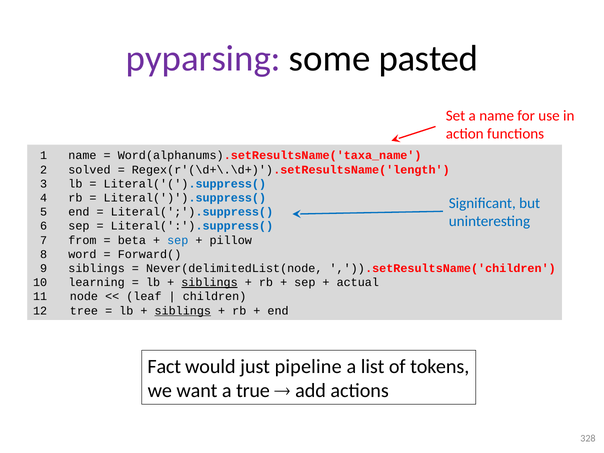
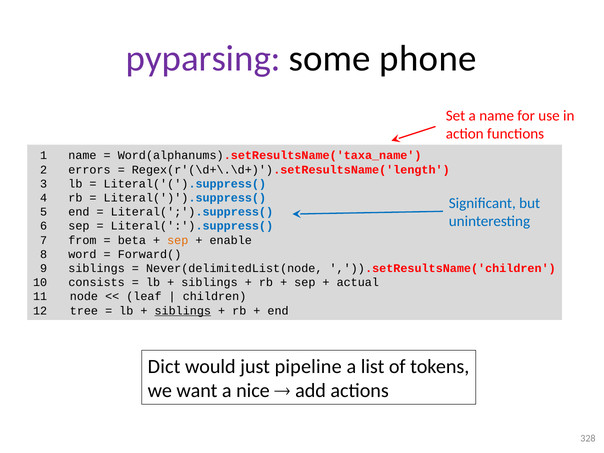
pasted: pasted -> phone (428, 58)
solved: solved -> errors (89, 170)
sep colour: blue -> orange (178, 240)
pillow: pillow -> enable (231, 240)
learning: learning -> consists (97, 283)
siblings underline: present -> none (210, 283)
Fact: Fact -> Dict (164, 367)
true: true -> nice (253, 391)
